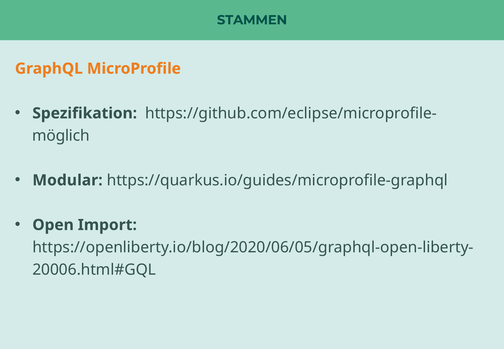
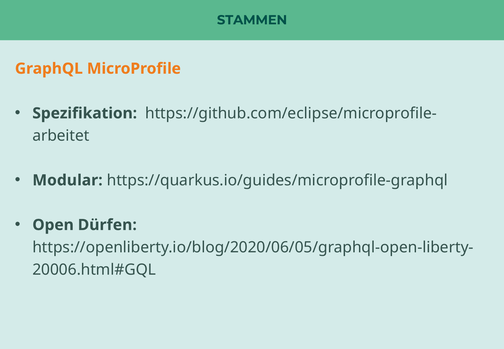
möglich: möglich -> arbeitet (61, 136)
Import: Import -> Dürfen (107, 225)
